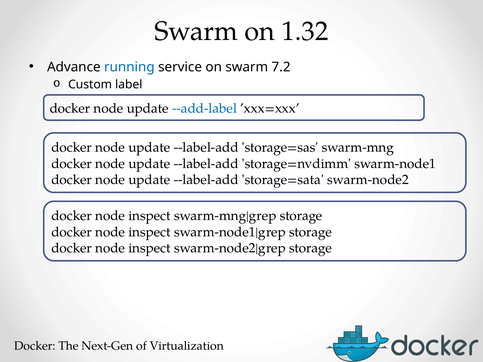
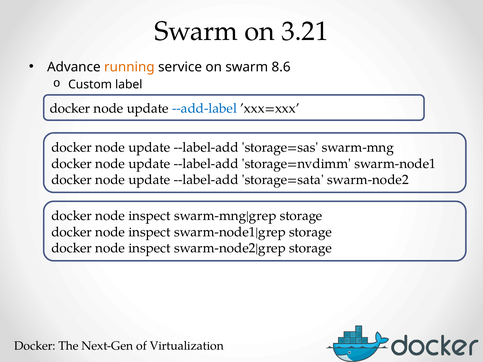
1.32: 1.32 -> 3.21 (305, 31)
running colour: blue -> orange (129, 67)
7.2: 7.2 -> 8.6 (281, 67)
